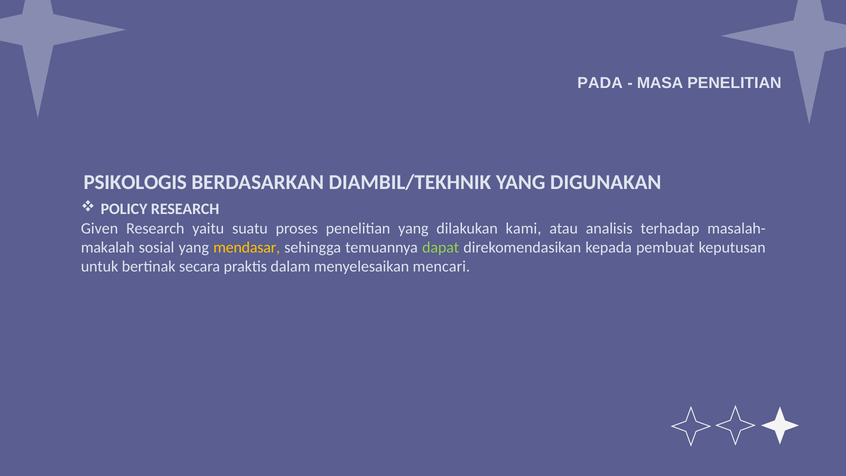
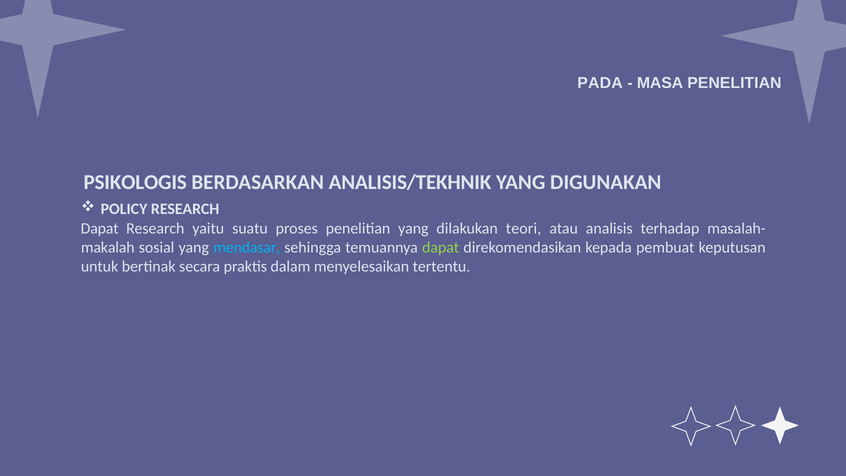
DIAMBIL/TEKHNIK: DIAMBIL/TEKHNIK -> ANALISIS/TEKHNIK (410, 182)
Given: Given -> Dapat (100, 228)
kami: kami -> teori (524, 228)
mendasar colour: yellow -> light blue (247, 247)
menyelesaikan mencari: mencari -> tertentu (442, 266)
